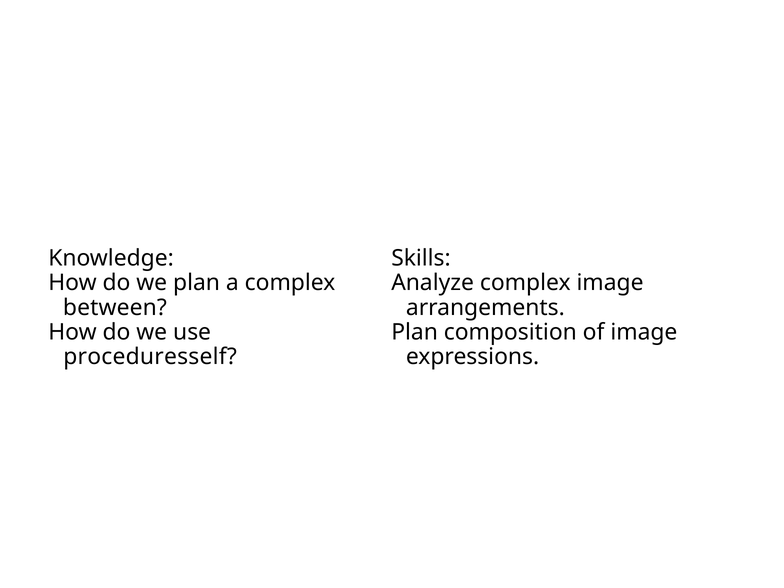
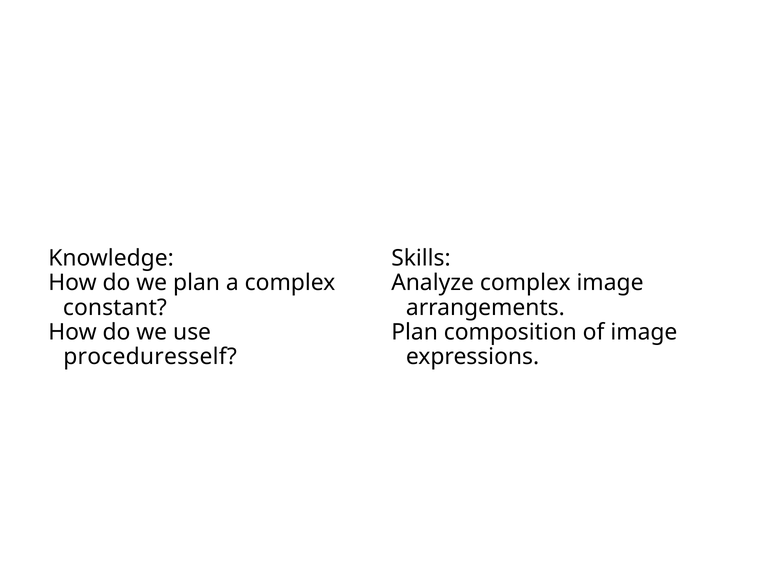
between: between -> constant (115, 307)
